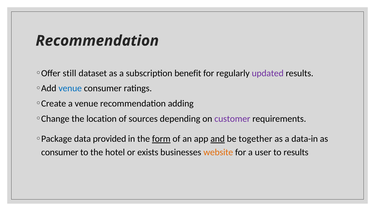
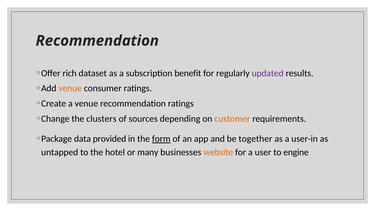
still: still -> rich (70, 73)
venue colour: blue -> orange (70, 88)
recommendation adding: adding -> ratings (181, 103)
location: location -> clusters (101, 119)
customer colour: purple -> orange (232, 119)
and underline: present -> none (218, 139)
data-in: data-in -> user-in (305, 139)
consumer: consumer -> untapped (60, 152)
exists: exists -> many (148, 152)
to results: results -> engine (296, 152)
